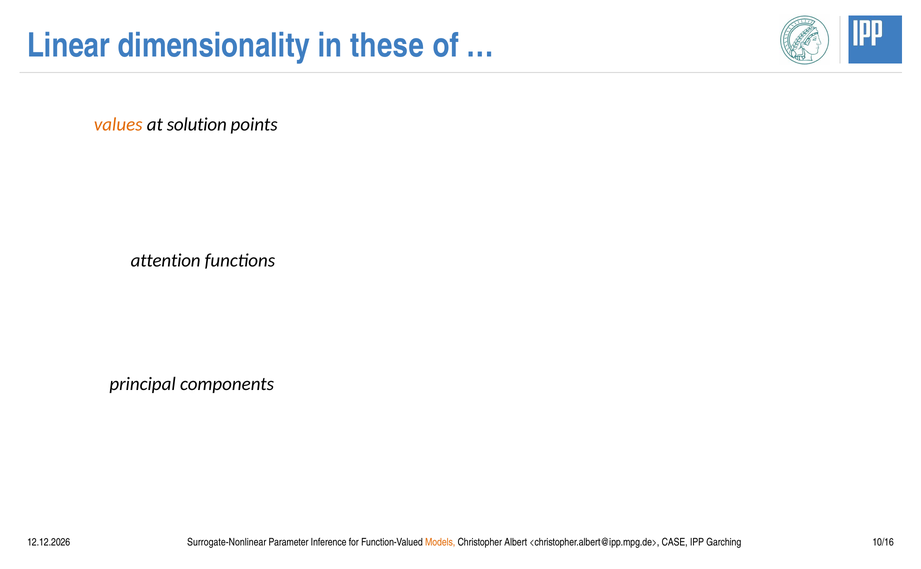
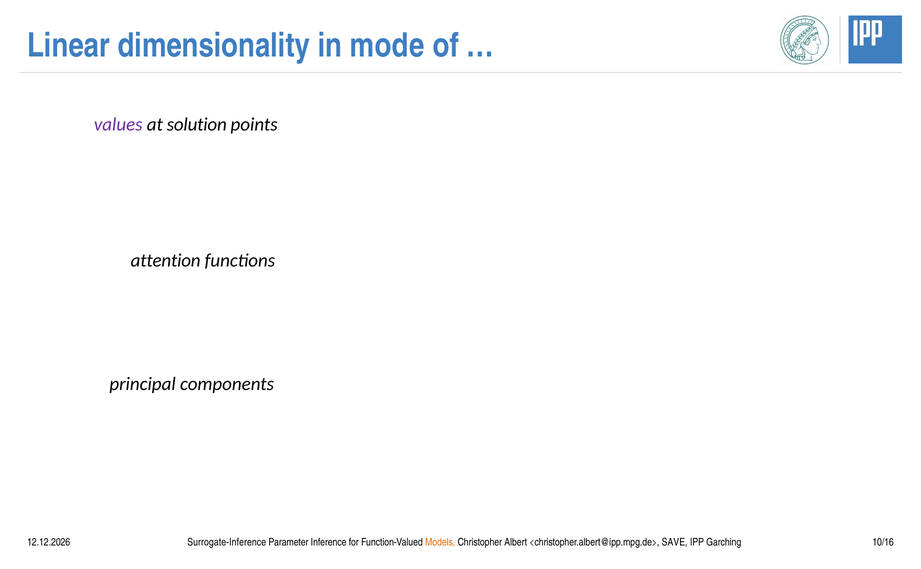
these: these -> mode (387, 46)
values colour: orange -> purple (118, 125)
Surrogate-Nonlinear: Surrogate-Nonlinear -> Surrogate-Inference (227, 542)
CASE: CASE -> SAVE (675, 542)
